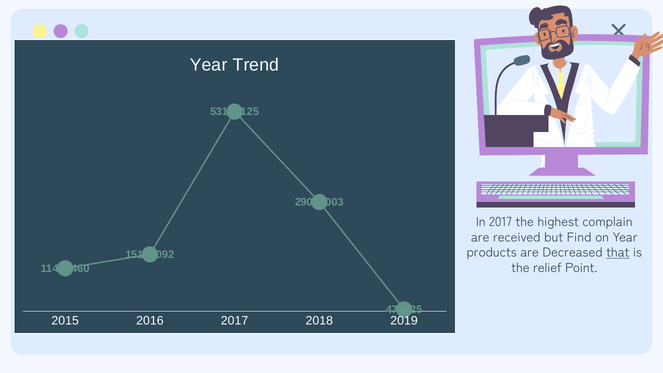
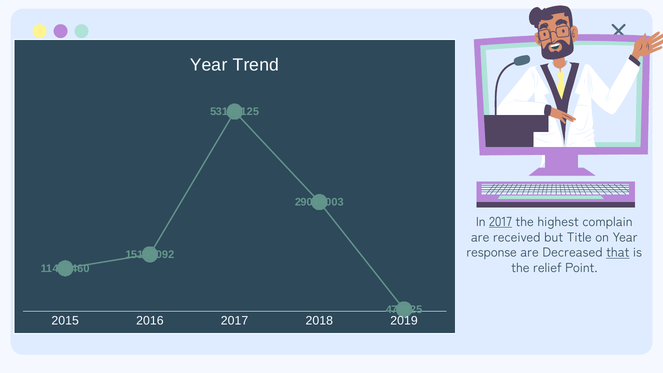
2017 underline: none -> present (501, 222)
Find: Find -> Title (579, 237)
products: products -> response (492, 253)
